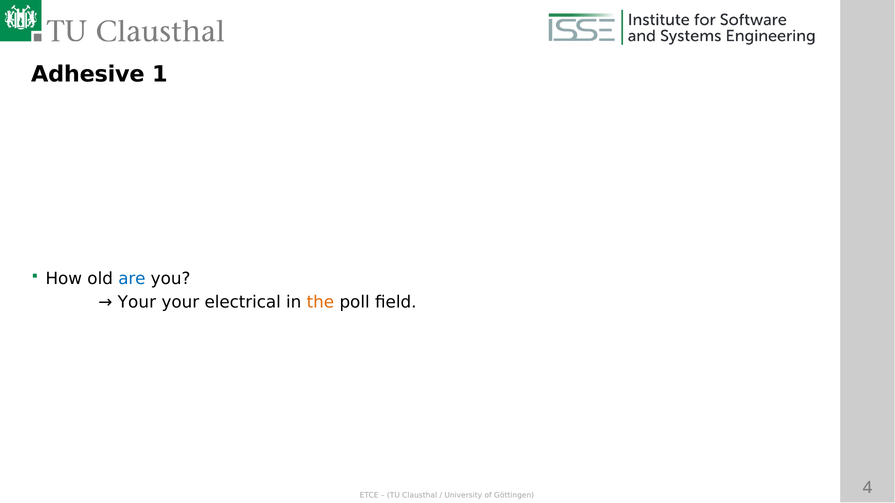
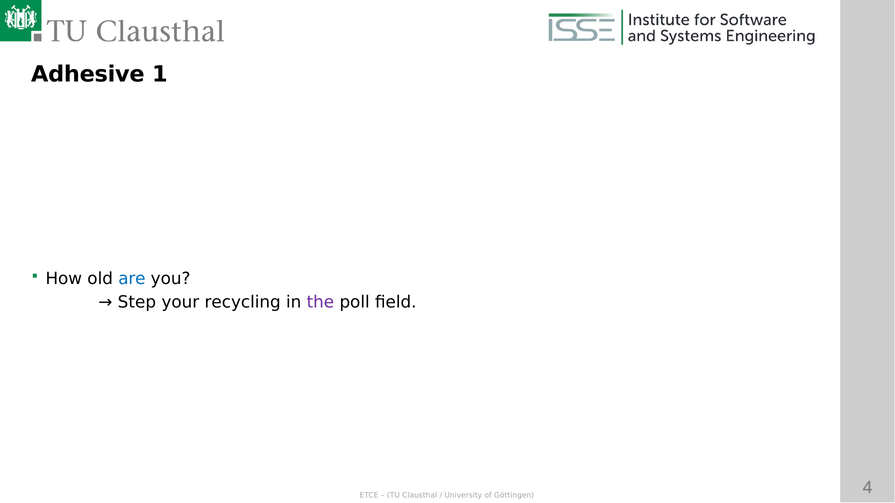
Your: Your -> Step (137, 302)
electrical: electrical -> recycling (243, 302)
the colour: orange -> purple (320, 302)
